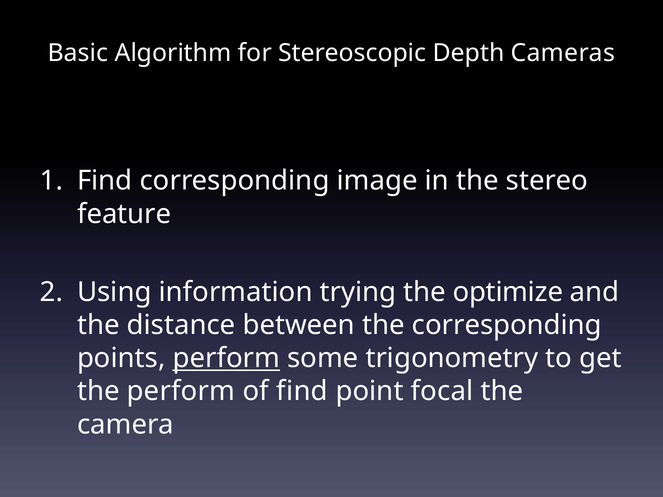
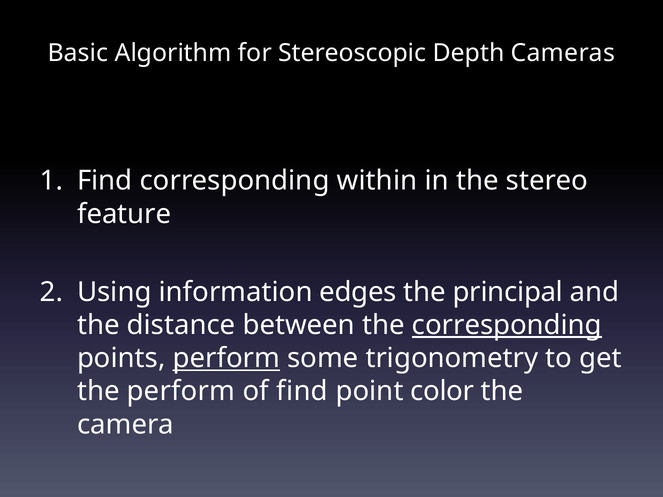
image: image -> within (377, 181)
trying: trying -> edges (358, 292)
optimize: optimize -> principal (508, 292)
corresponding underline: none -> present (507, 325)
focal: focal -> color (442, 392)
